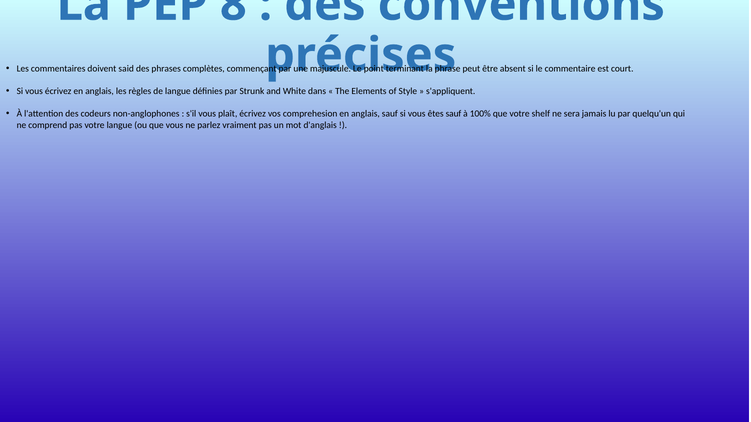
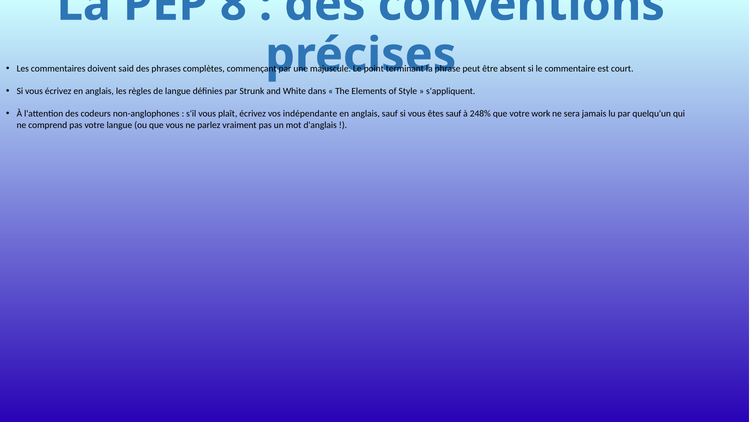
comprehesion: comprehesion -> indépendante (310, 114)
100%: 100% -> 248% (480, 114)
shelf: shelf -> work (541, 114)
